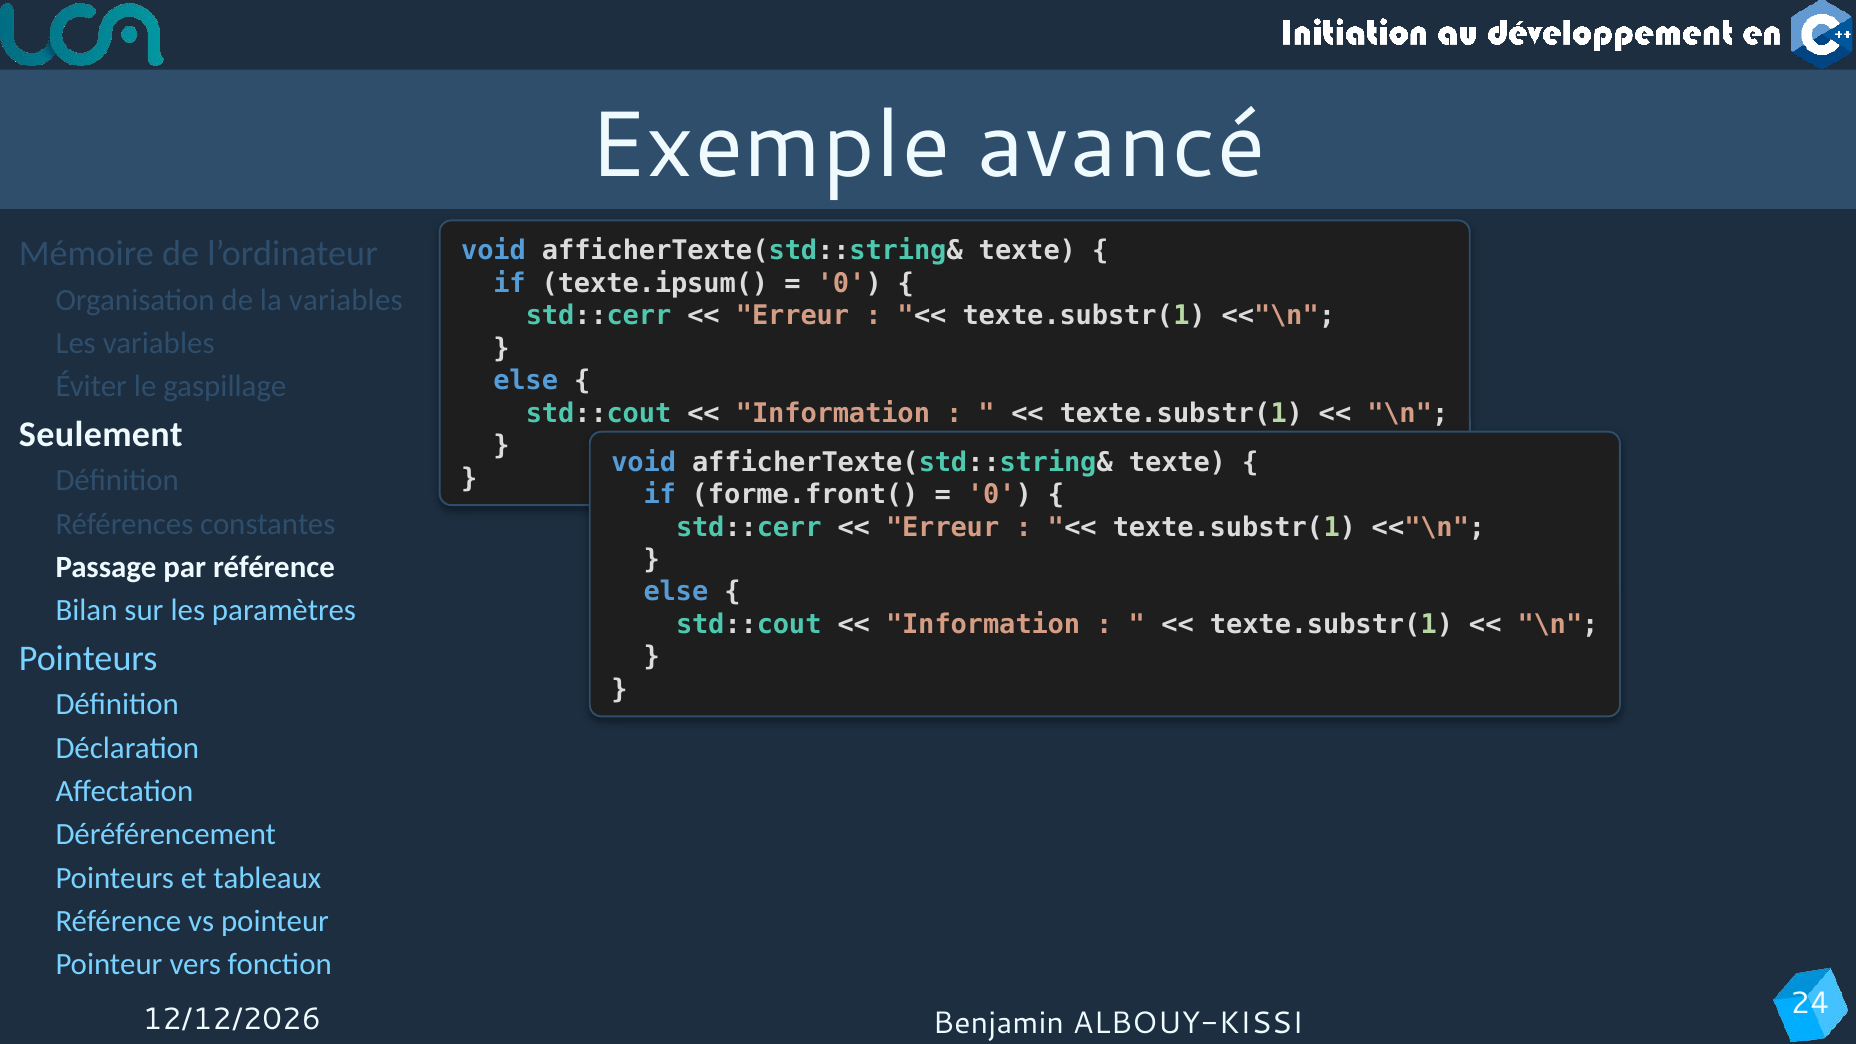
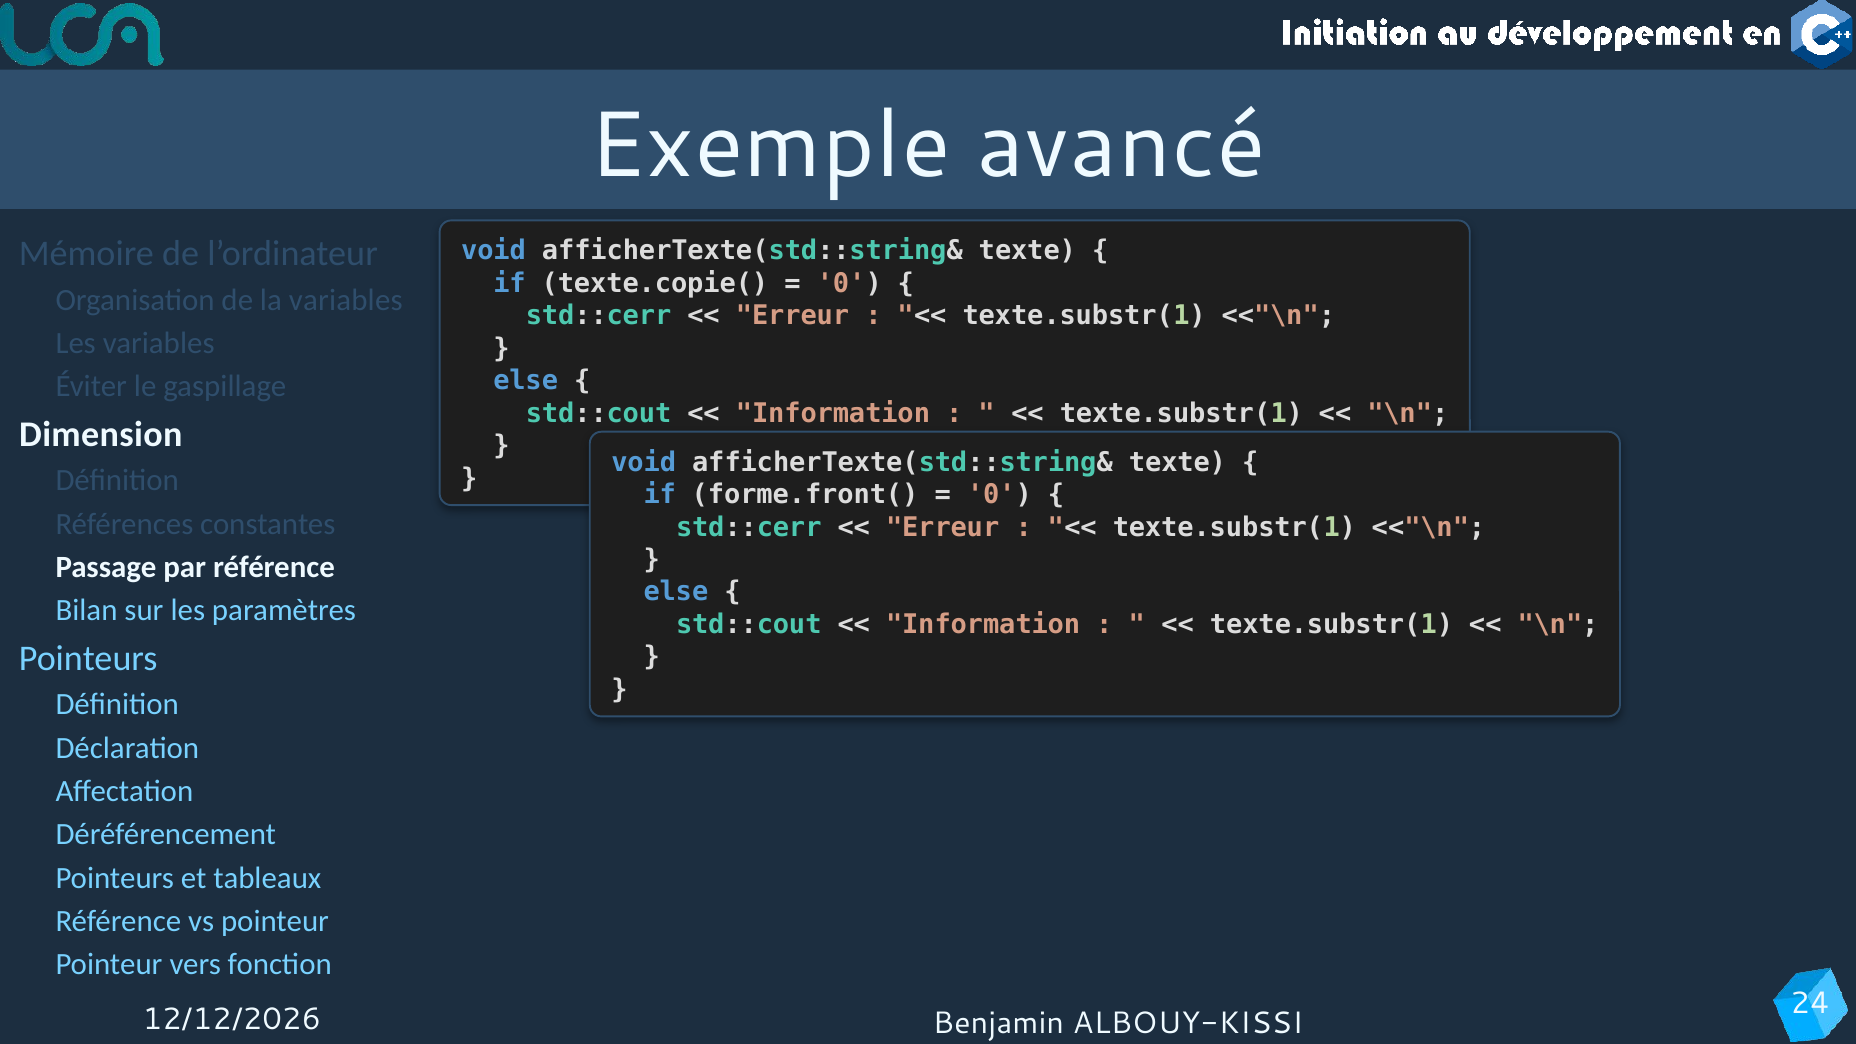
texte.ipsum(: texte.ipsum( -> texte.copie( (655, 283)
Seulement: Seulement -> Dimension (101, 435)
